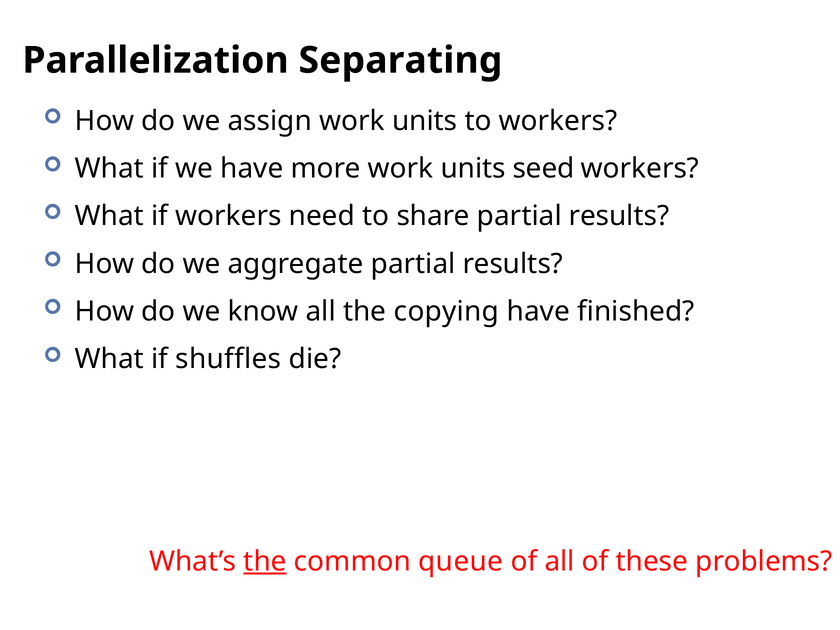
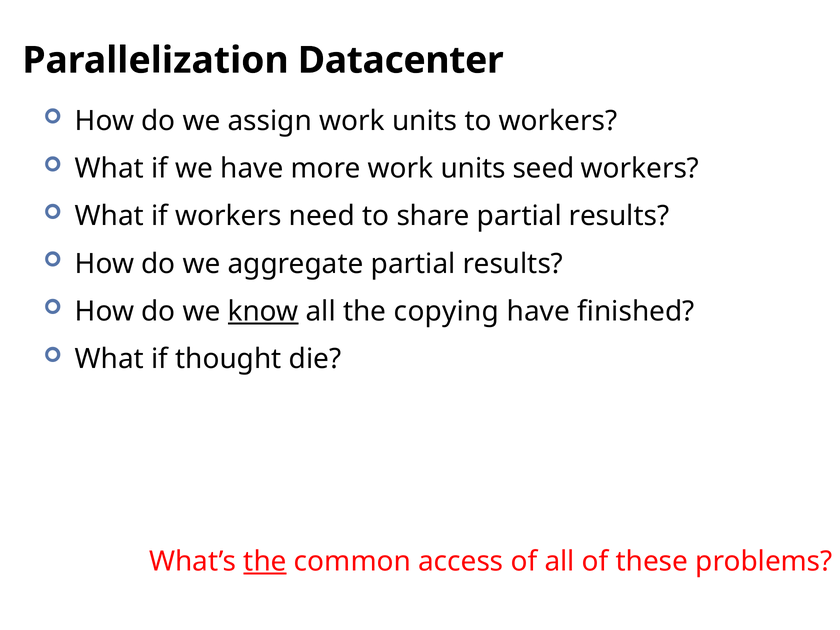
Separating: Separating -> Datacenter (401, 60)
know underline: none -> present (263, 311)
shuffles: shuffles -> thought (228, 359)
queue: queue -> access (461, 561)
